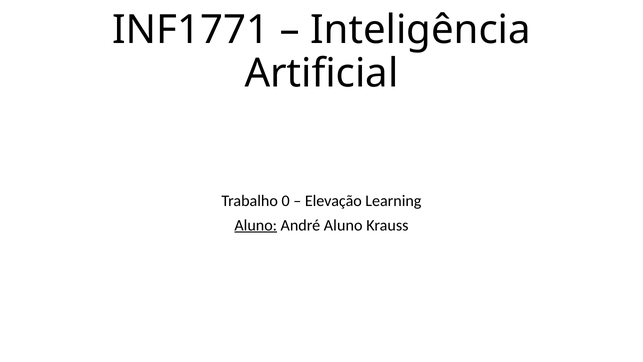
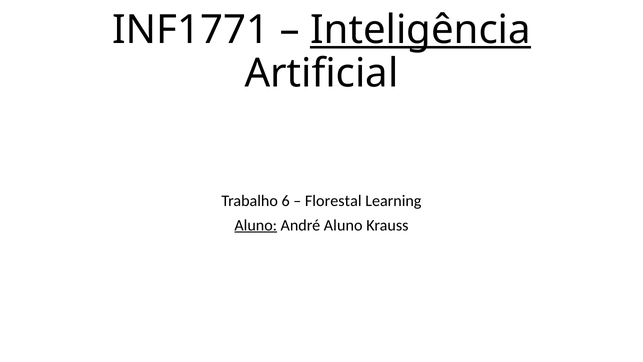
Inteligência underline: none -> present (420, 30)
0: 0 -> 6 (286, 201)
Elevação: Elevação -> Florestal (333, 201)
